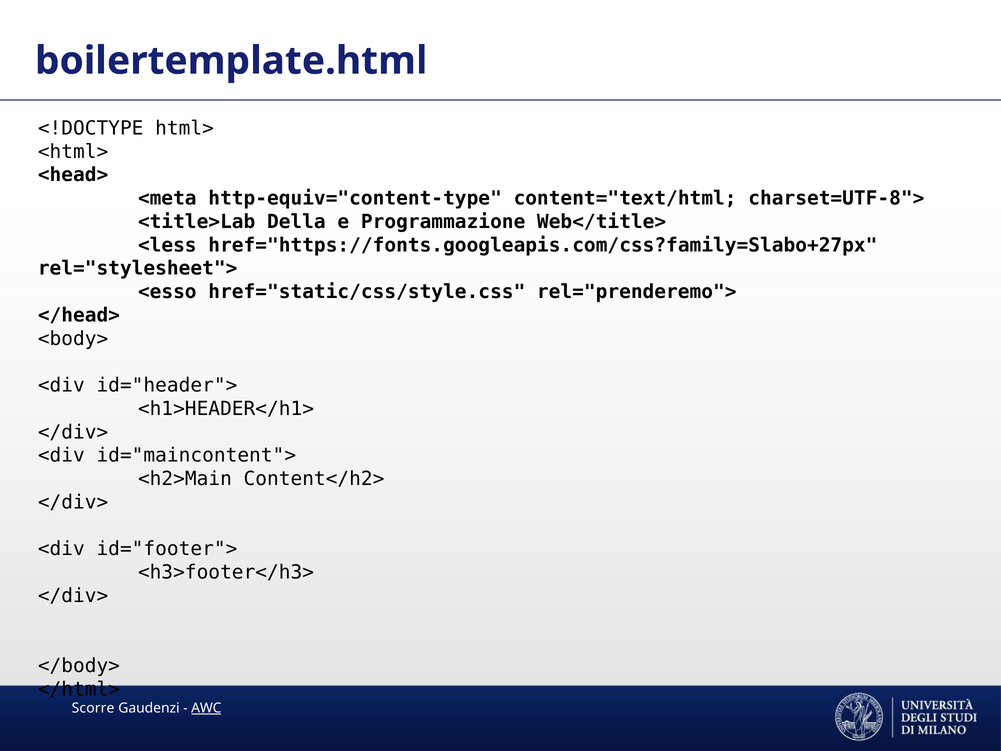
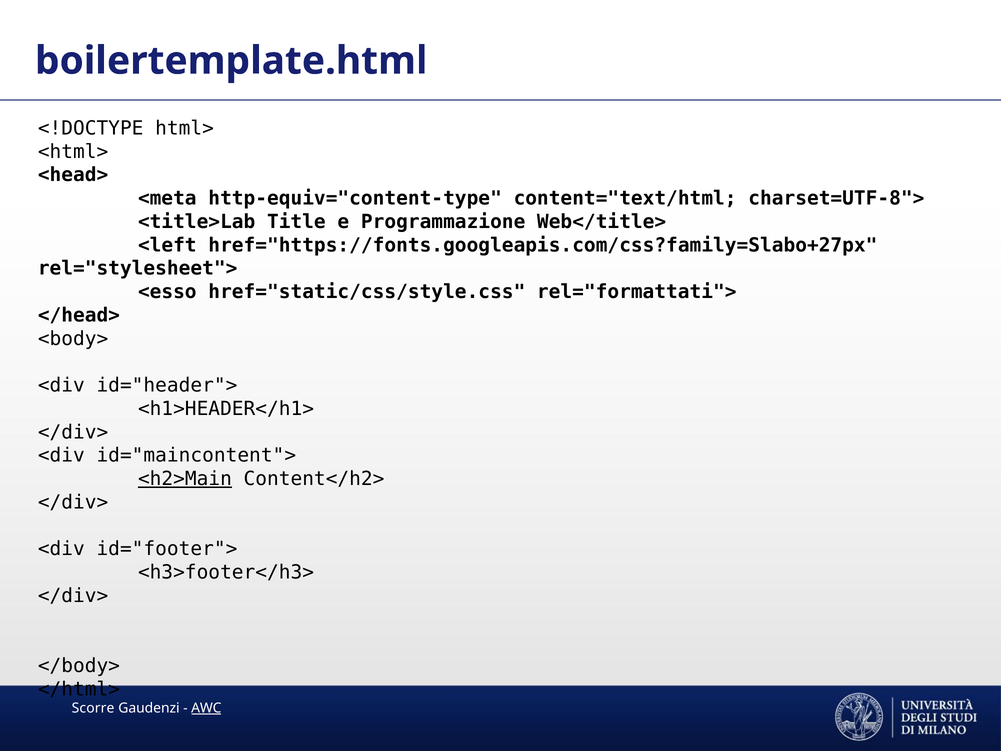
Della: Della -> Title (296, 222)
<less: <less -> <left (167, 245)
rel="prenderemo">: rel="prenderemo"> -> rel="formattati"> (637, 292)
<h2>Main underline: none -> present (185, 479)
